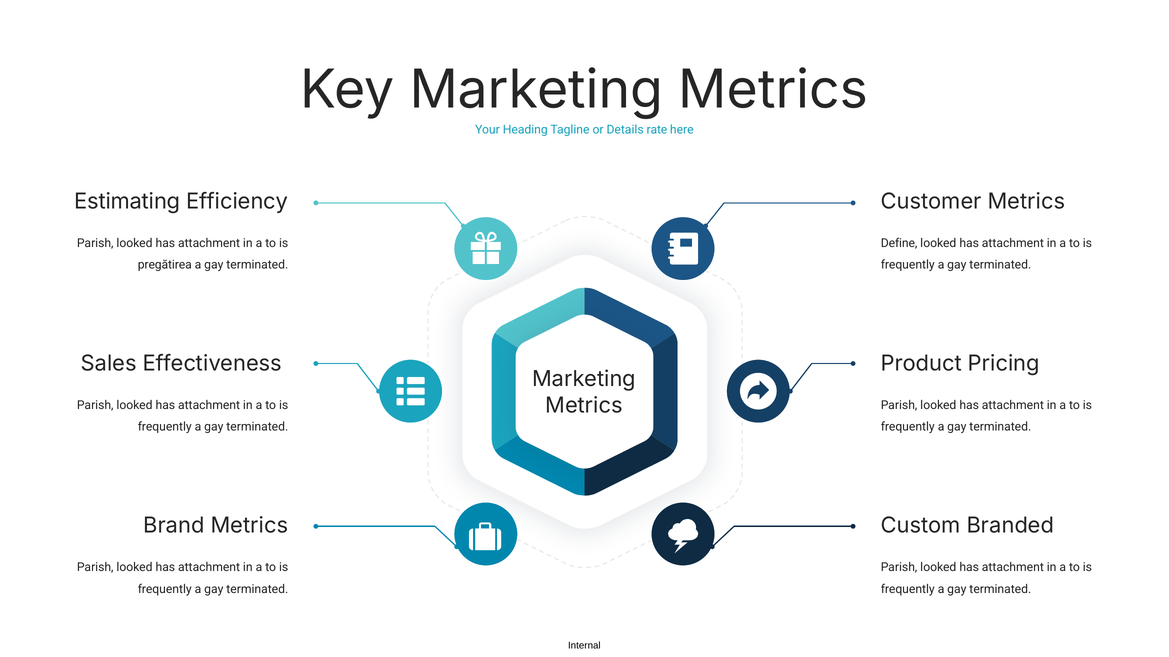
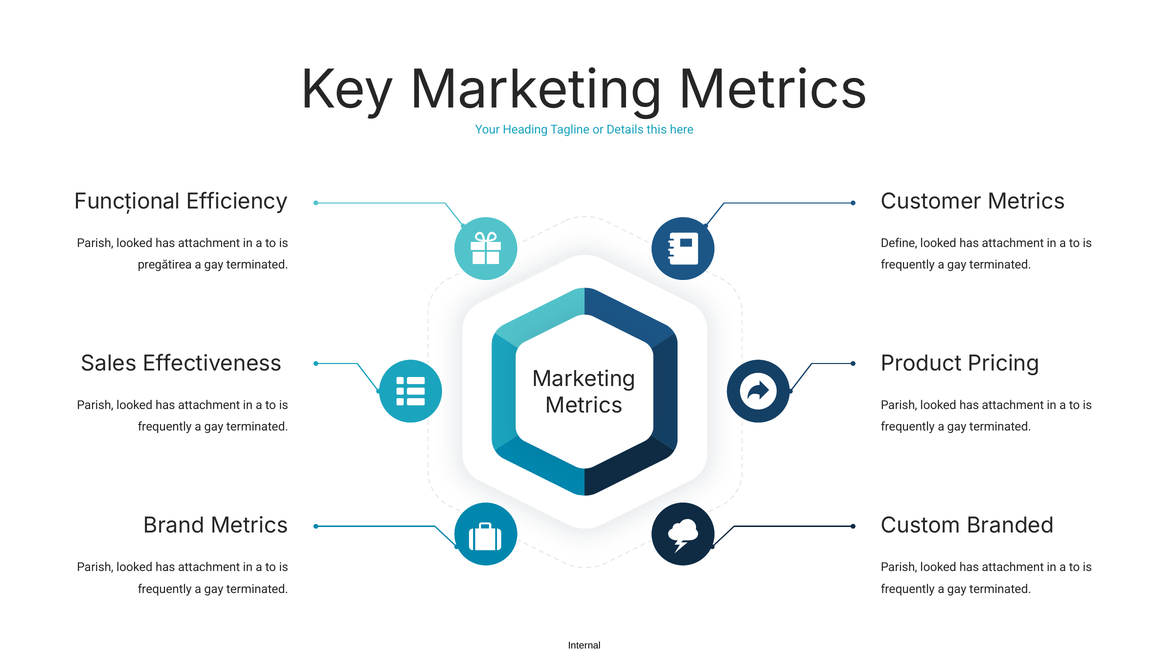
rate: rate -> this (657, 130)
Estimating: Estimating -> Funcțional (127, 202)
